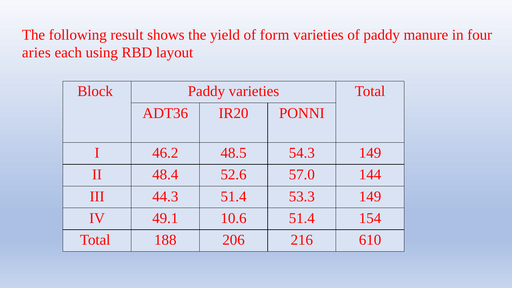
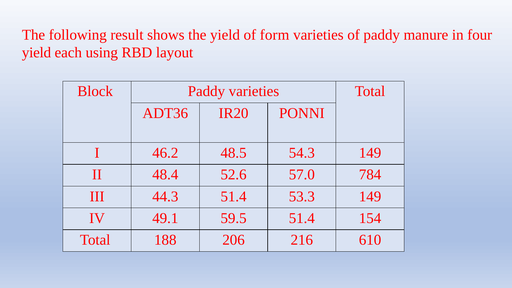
aries: aries -> yield (37, 53)
144: 144 -> 784 (370, 175)
10.6: 10.6 -> 59.5 (234, 218)
